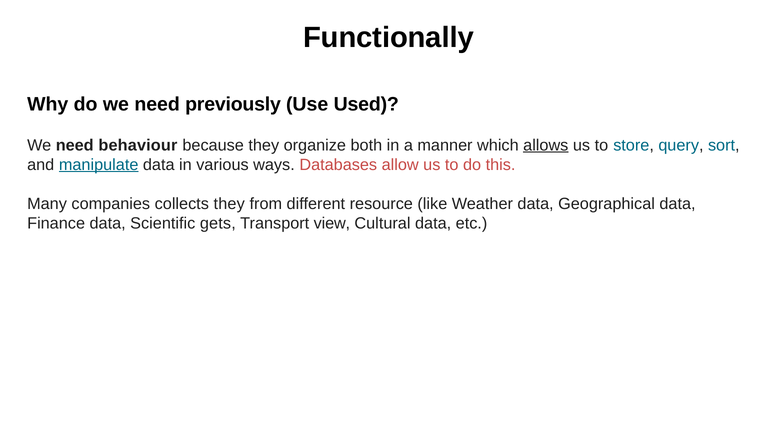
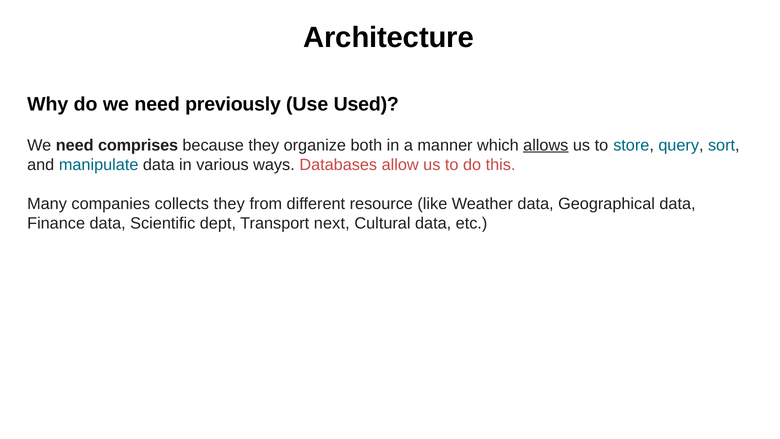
Functionally: Functionally -> Architecture (389, 38)
behaviour: behaviour -> comprises (138, 145)
manipulate underline: present -> none (99, 165)
gets: gets -> dept (218, 223)
view: view -> next (332, 223)
